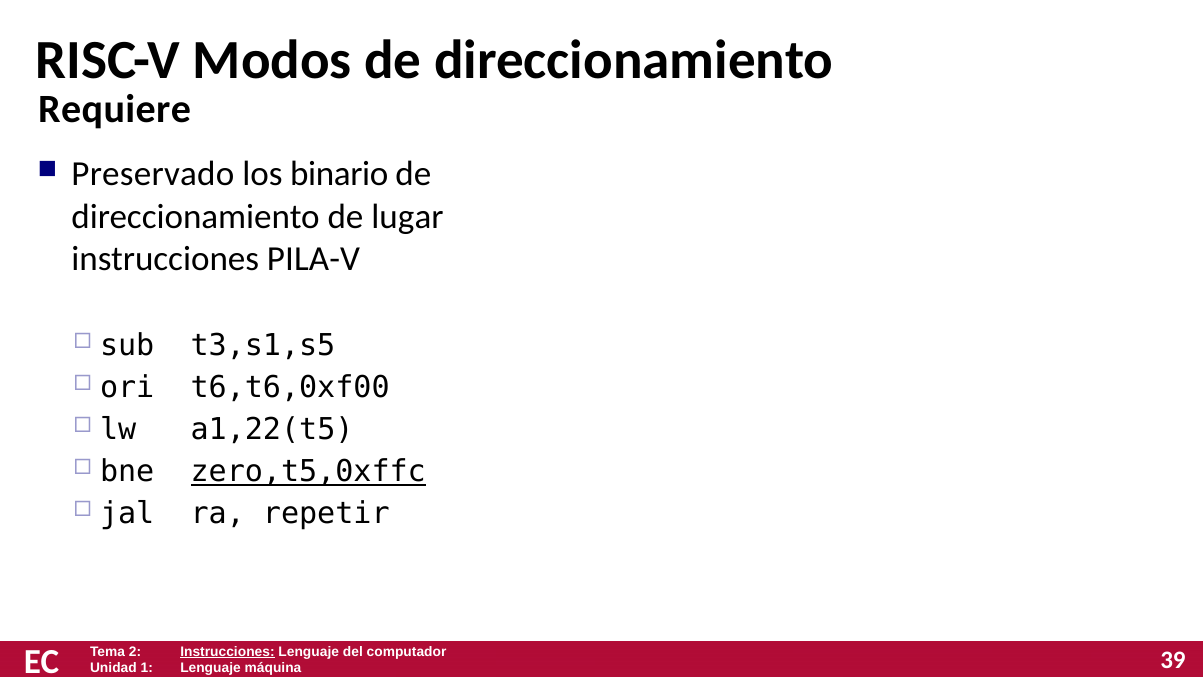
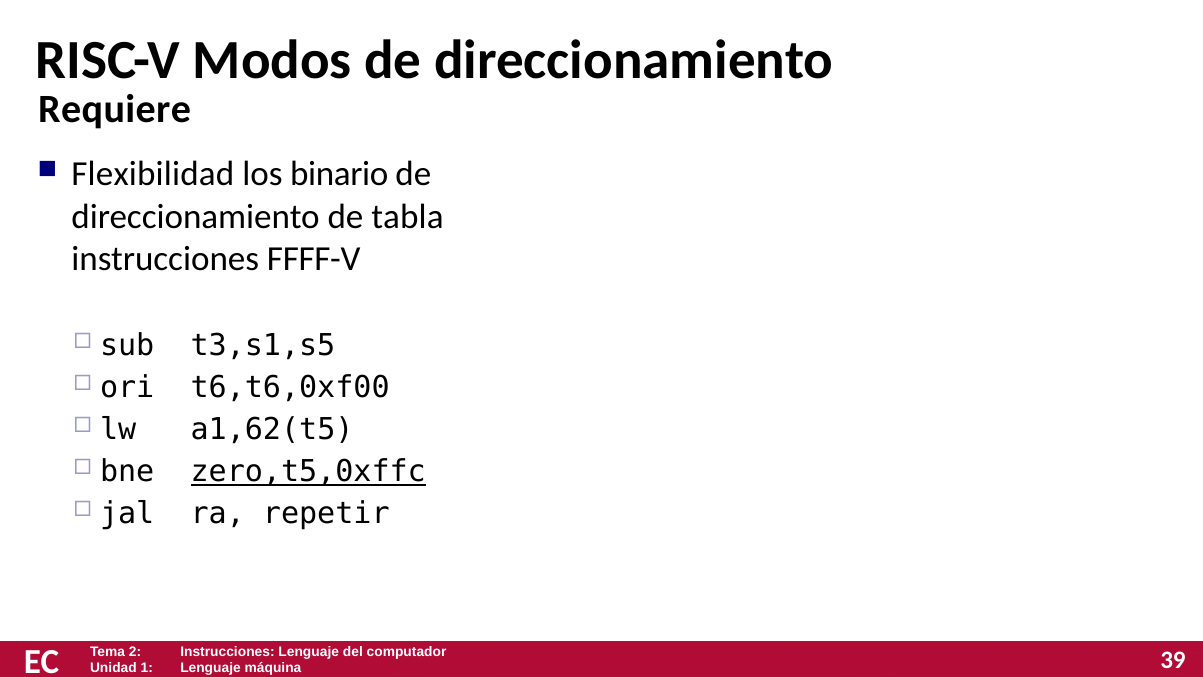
Preservado: Preservado -> Flexibilidad (153, 174)
lugar: lugar -> tabla (407, 216)
PILA-V: PILA-V -> FFFF-V (314, 258)
a1,22(t5: a1,22(t5 -> a1,62(t5 (272, 430)
Instrucciones underline: present -> none (227, 652)
